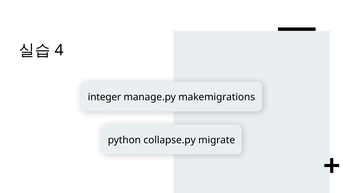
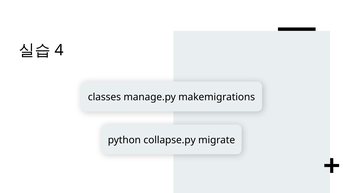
integer: integer -> classes (104, 97)
